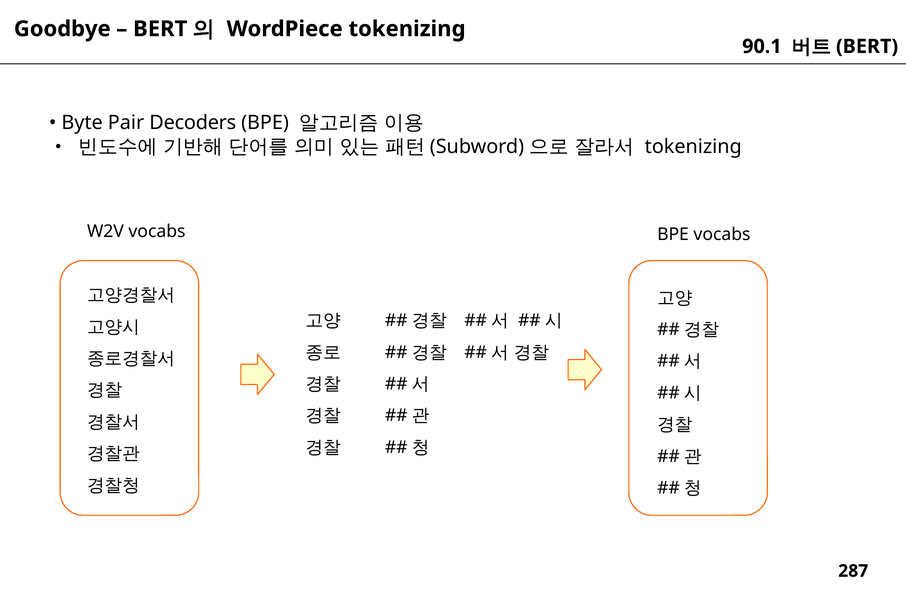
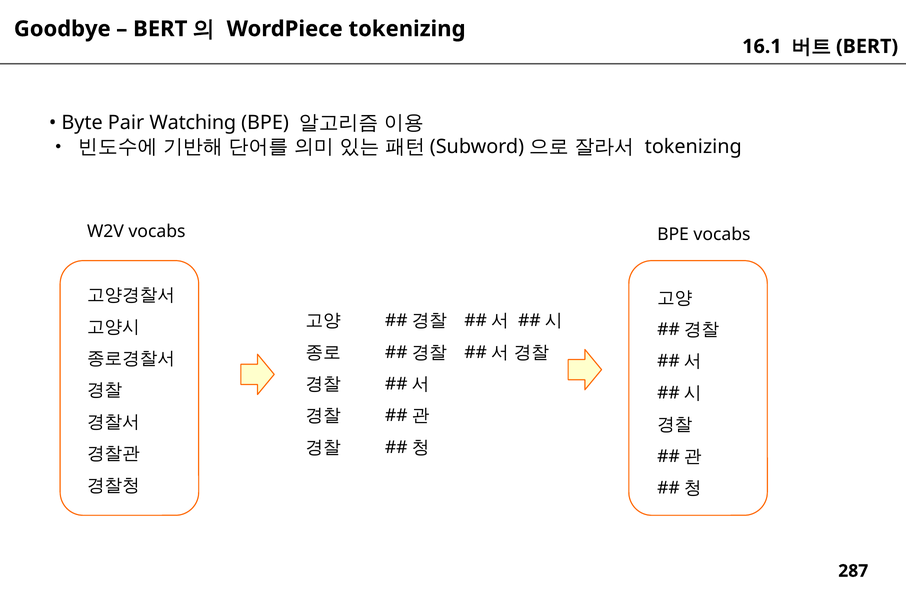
90.1: 90.1 -> 16.1 (762, 46)
Decoders: Decoders -> Watching (193, 123)
